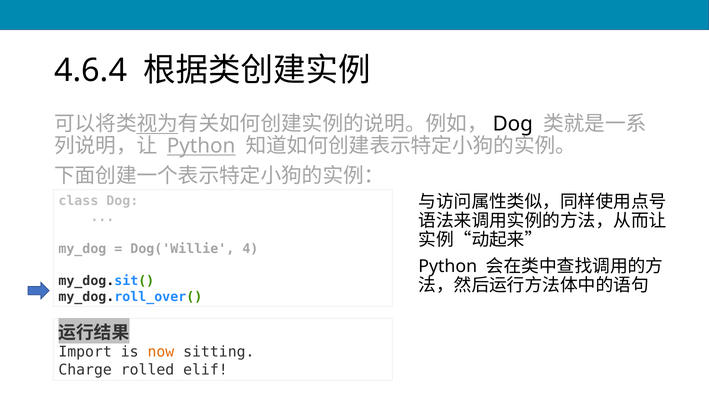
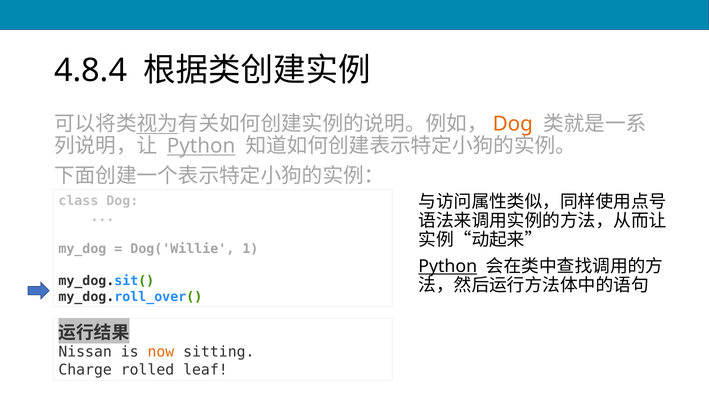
4.6.4: 4.6.4 -> 4.8.4 (91, 70)
Dog colour: black -> orange (513, 124)
4: 4 -> 1 (250, 249)
Python underline: none -> present (448, 266)
Import: Import -> Nissan (85, 352)
elif: elif -> leaf (205, 370)
